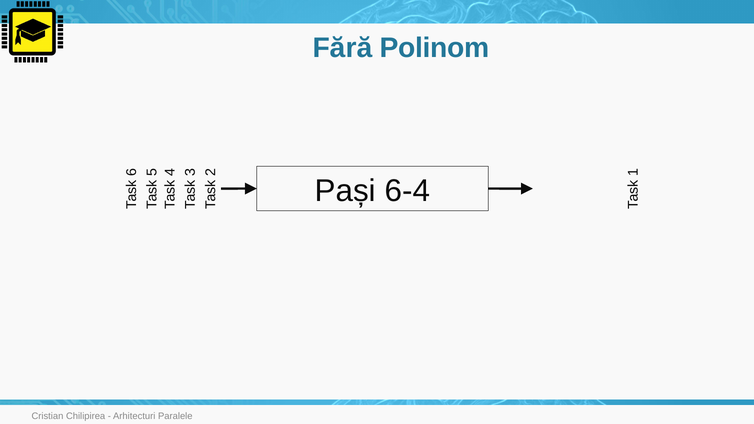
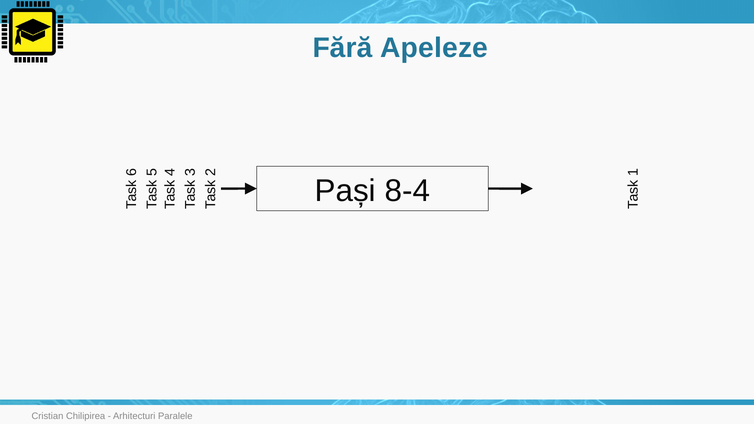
Polinom: Polinom -> Apeleze (434, 48)
6-4: 6-4 -> 8-4 (407, 191)
